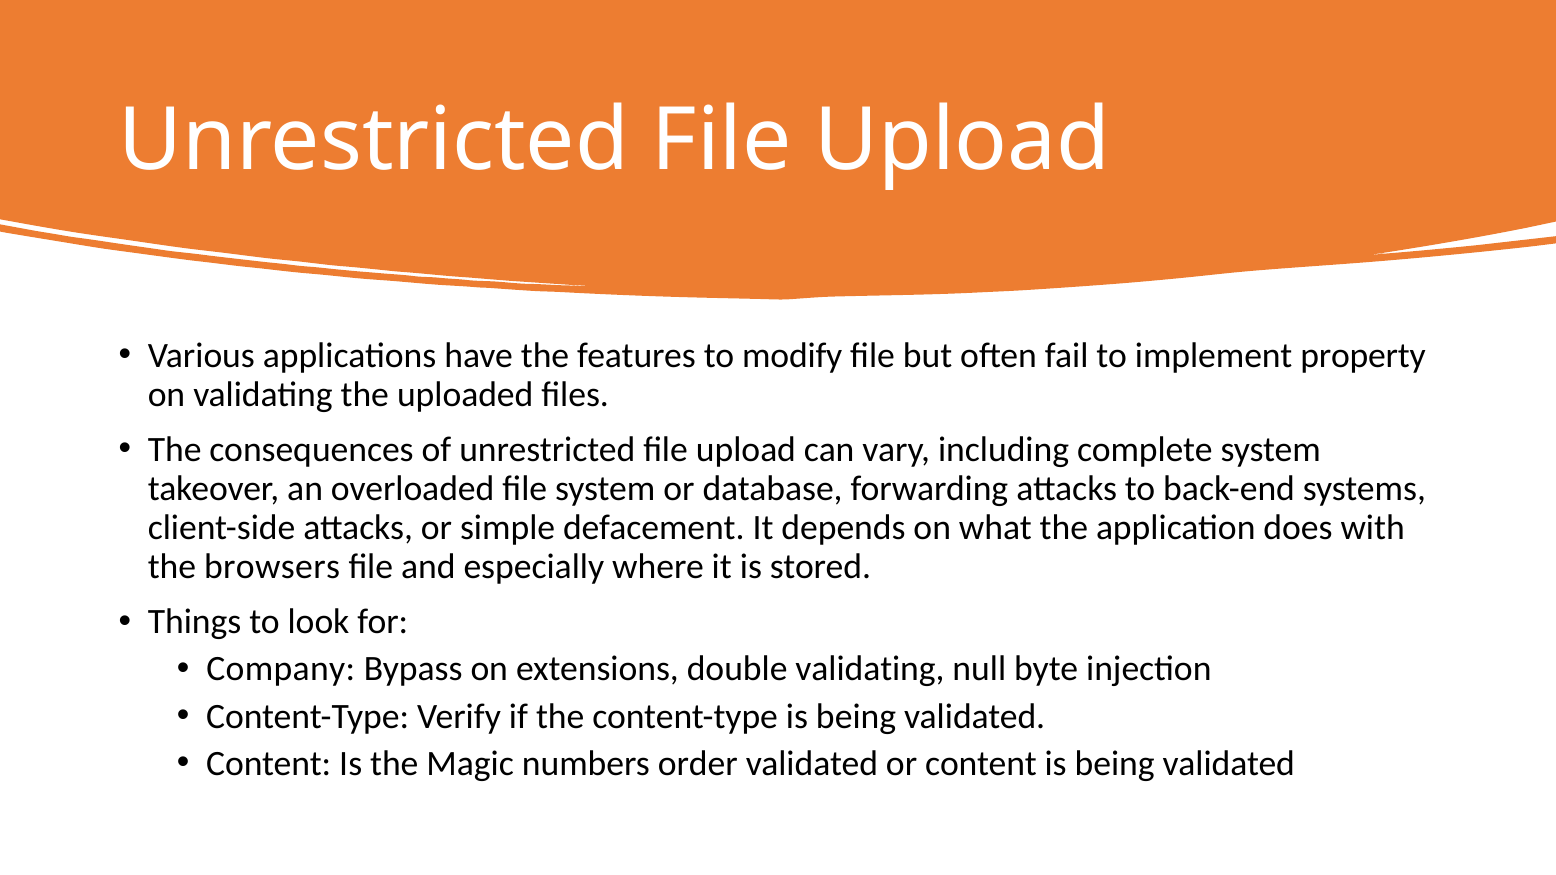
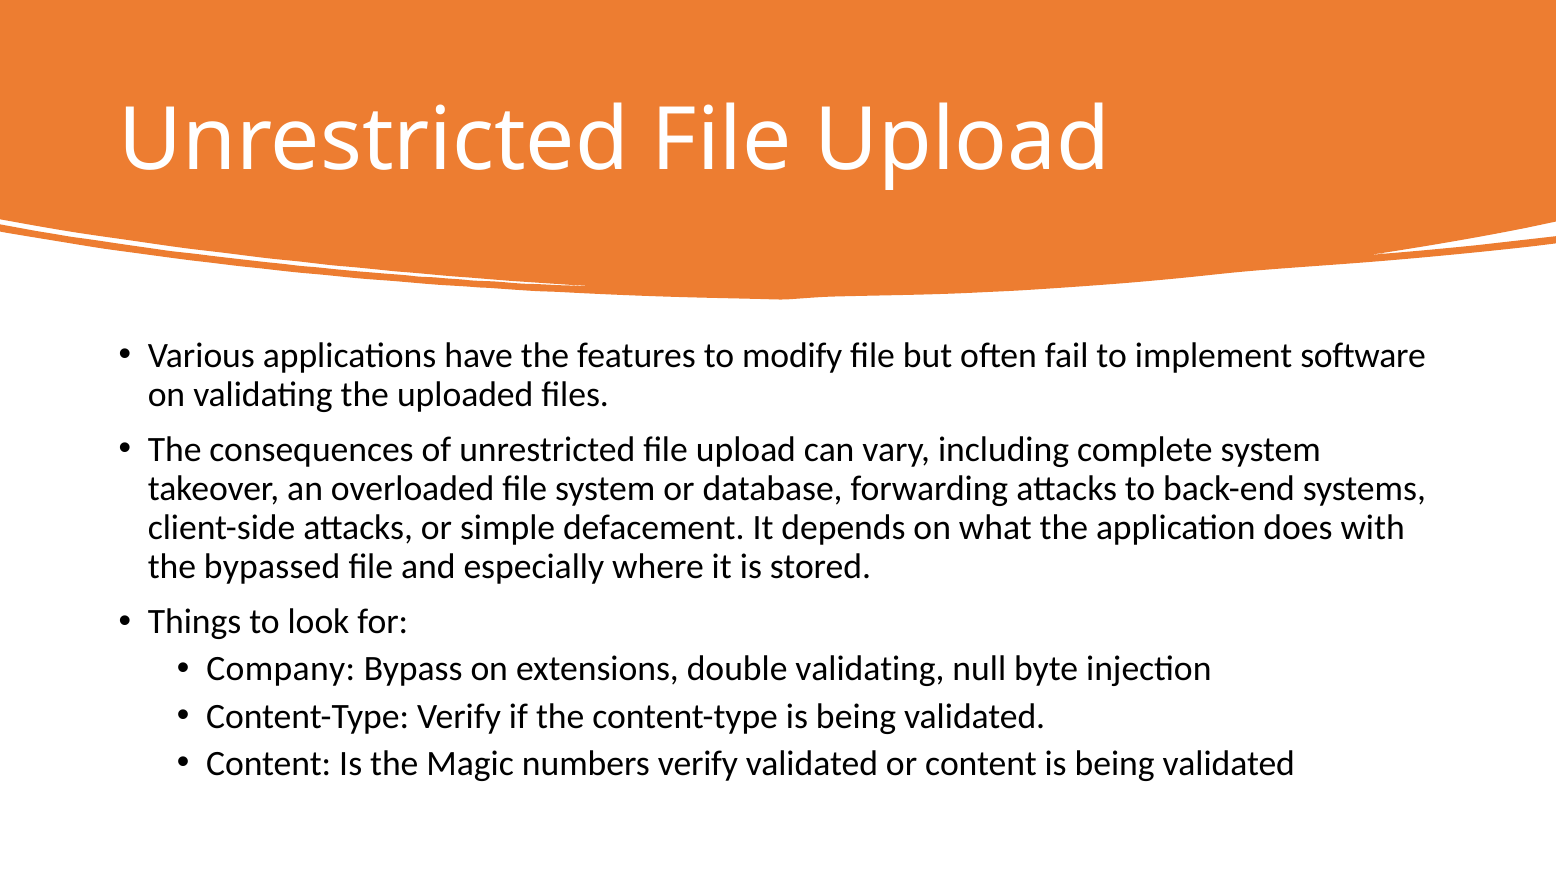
property: property -> software (1363, 355)
browsers: browsers -> bypassed (272, 567)
numbers order: order -> verify (698, 764)
